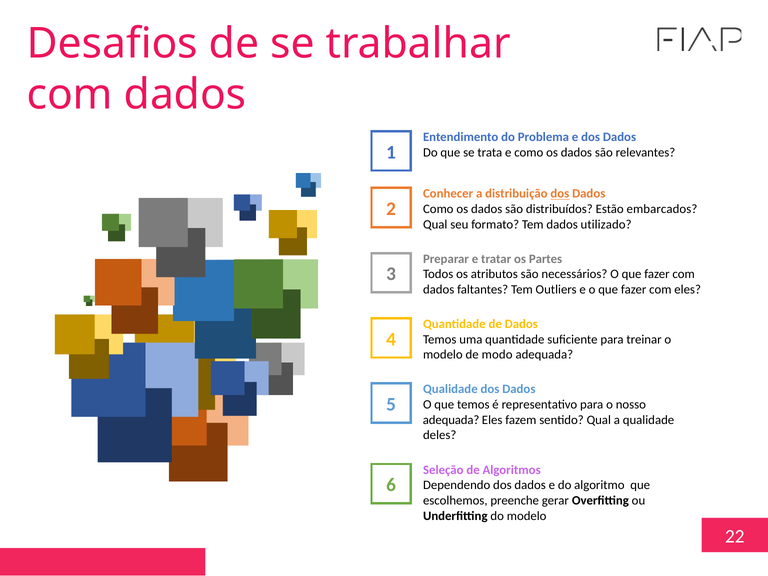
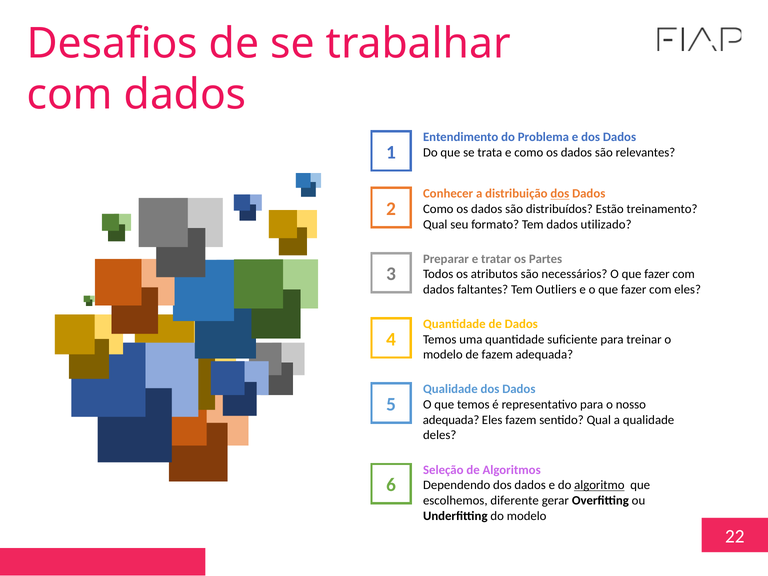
embarcados: embarcados -> treinamento (662, 209)
de modo: modo -> fazem (497, 355)
algoritmo underline: none -> present (599, 485)
preenche: preenche -> diferente (515, 501)
